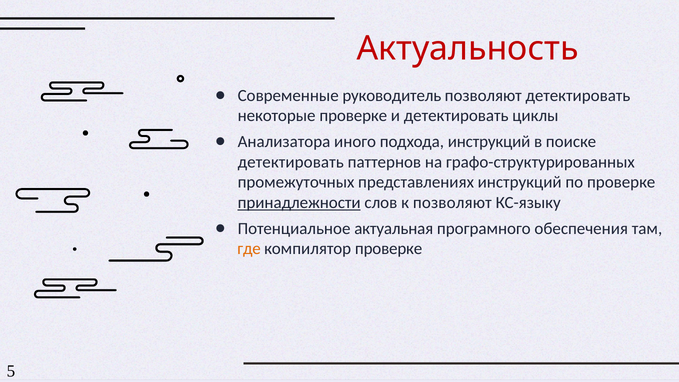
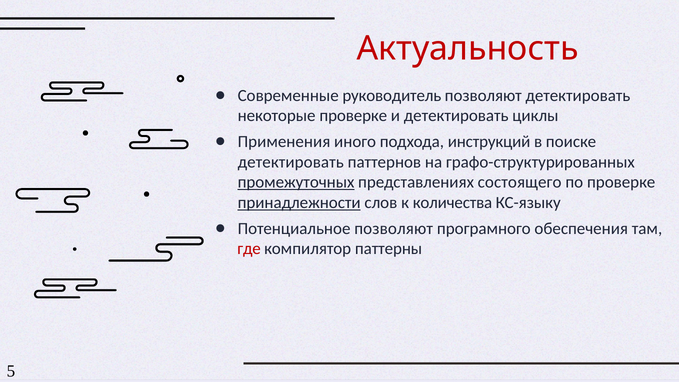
Анализатора: Анализатора -> Применения (284, 142)
промежуточных underline: none -> present (296, 182)
представлениях инструкций: инструкций -> состоящего (520, 182)
к позволяют: позволяют -> количества (453, 203)
Потенциальное актуальная: актуальная -> позволяют (394, 228)
где colour: orange -> red (249, 249)
компилятор проверке: проверке -> паттерны (389, 249)
